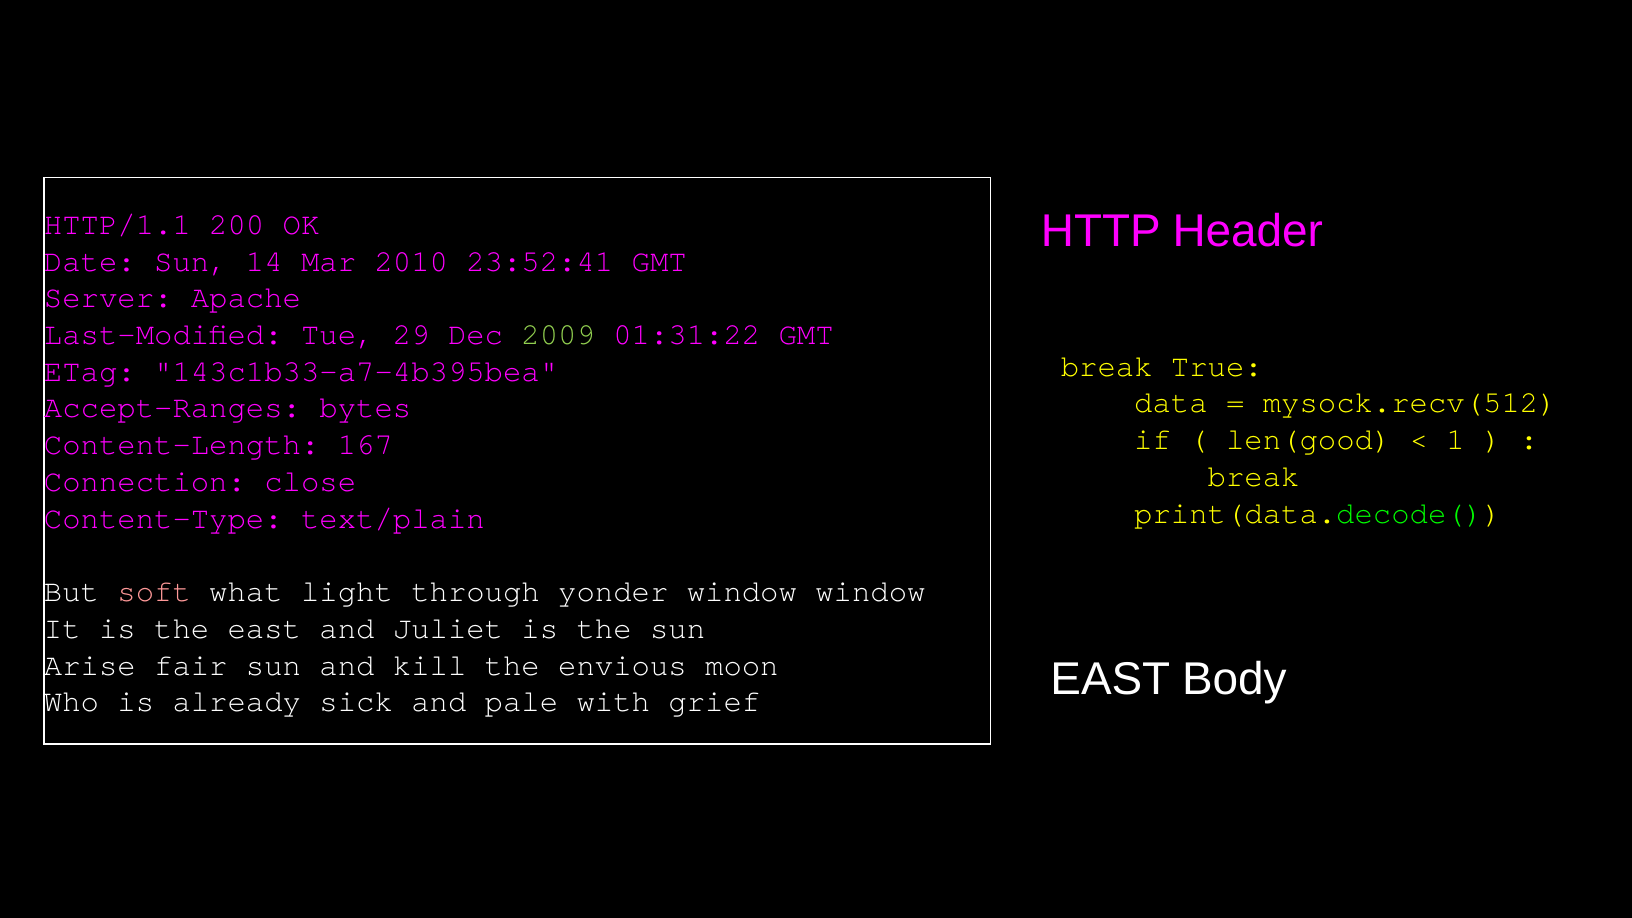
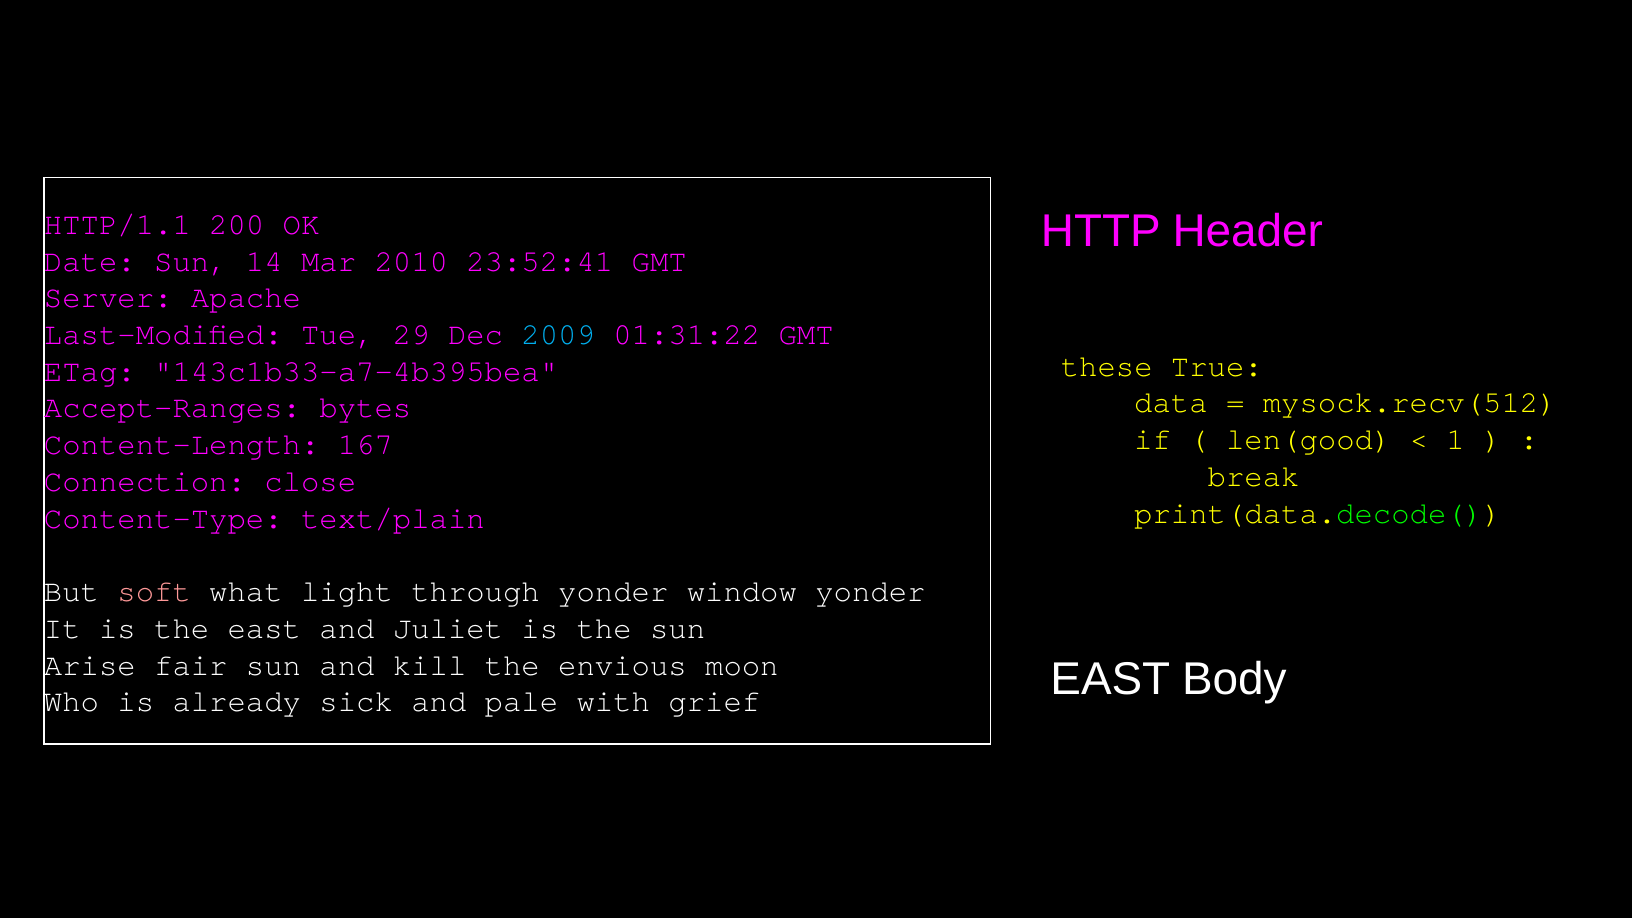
2009 colour: light green -> light blue (558, 334)
break: break -> these (1107, 366)
window window: window -> yonder (870, 591)
